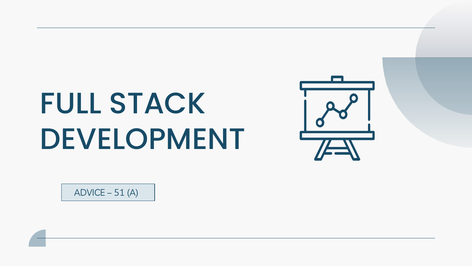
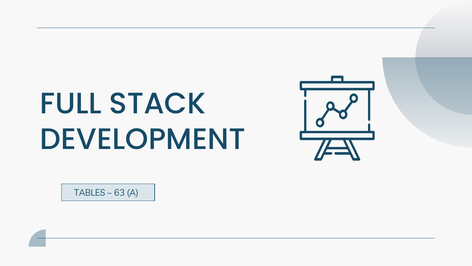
ADVICE: ADVICE -> TABLES (90, 193)
51: 51 -> 63 (119, 193)
